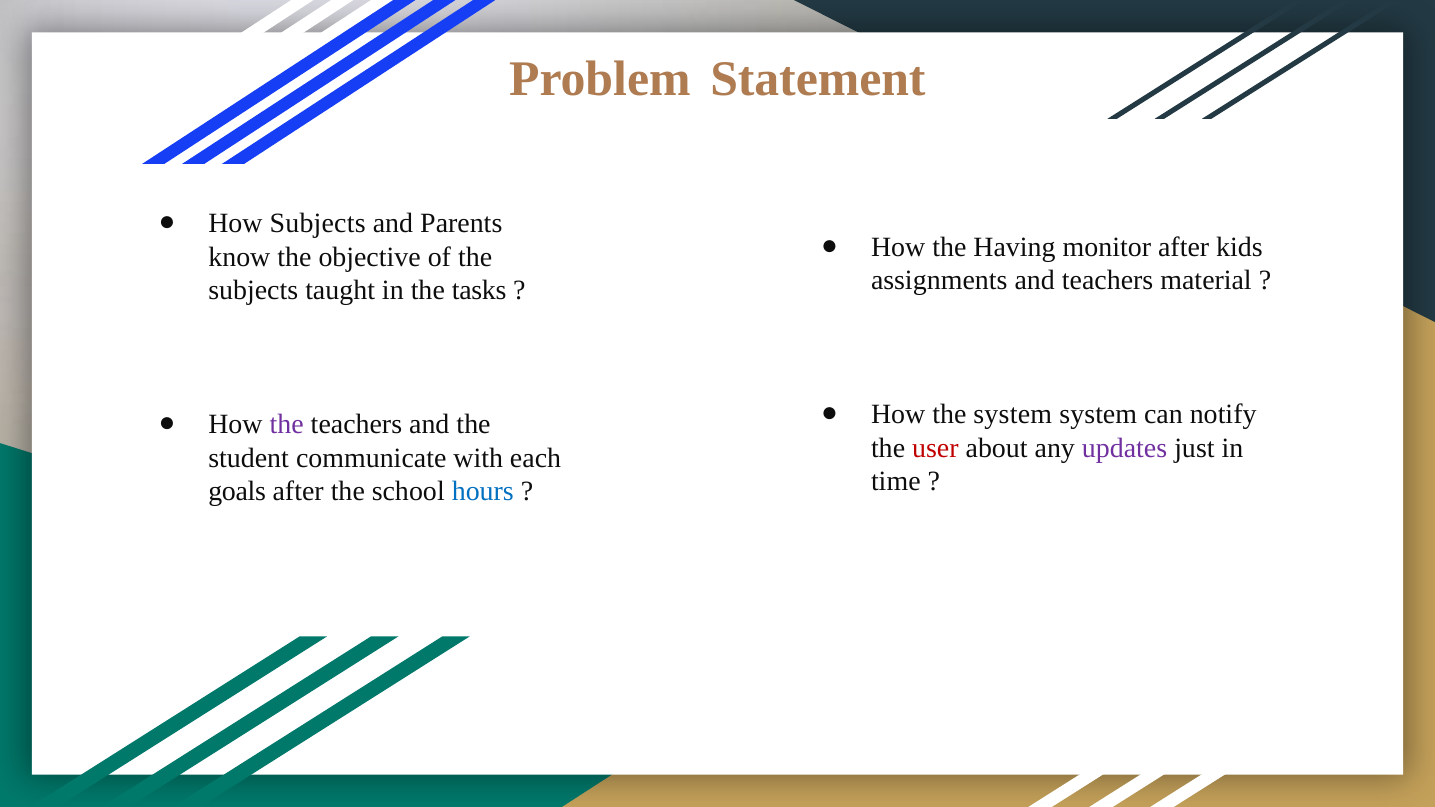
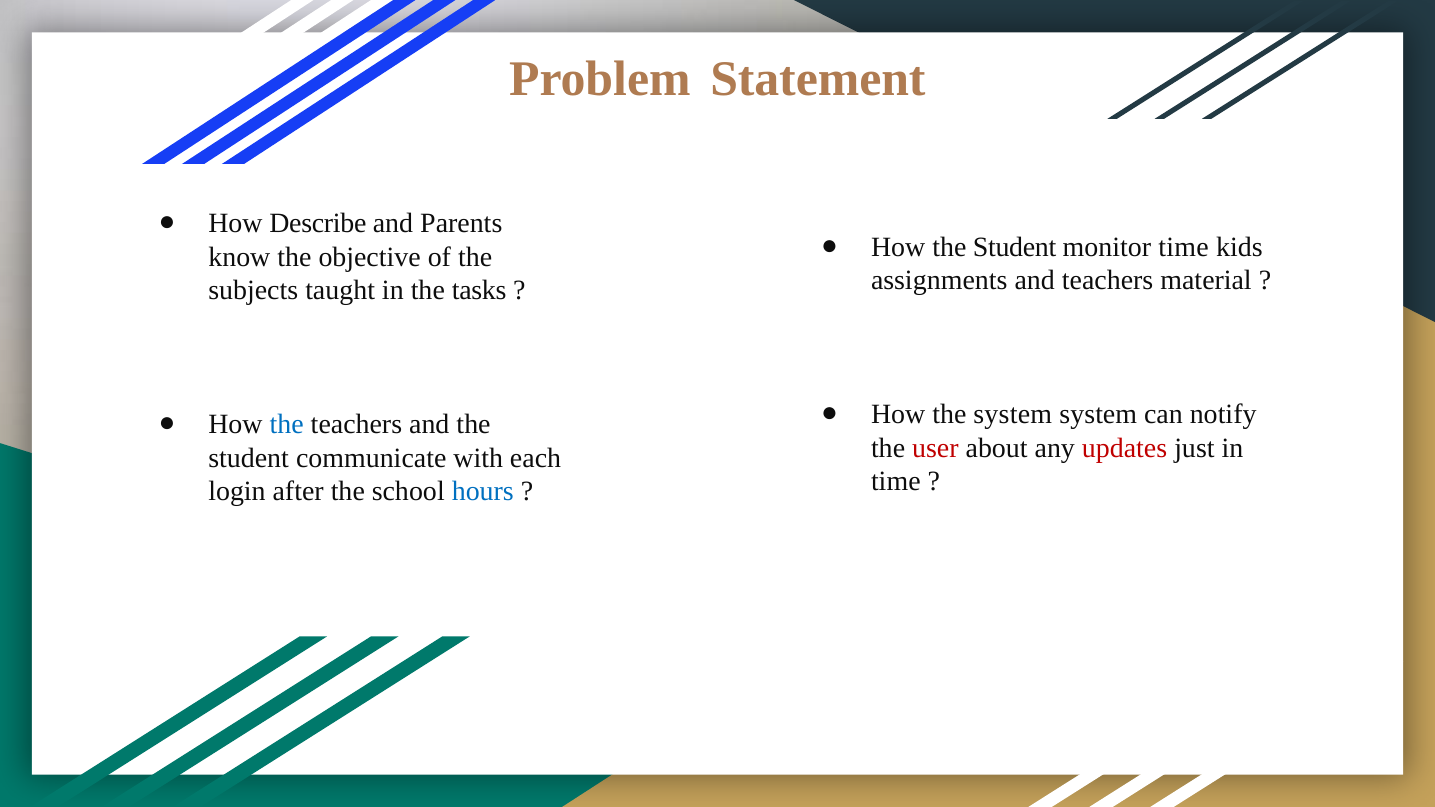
How Subjects: Subjects -> Describe (318, 223)
How the Having: Having -> Student (1015, 247)
monitor after: after -> time (1183, 247)
the colour: purple -> blue (287, 425)
updates colour: purple -> red (1125, 448)
goals: goals -> login (237, 492)
